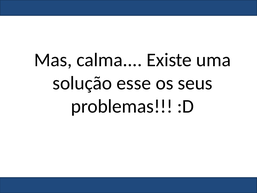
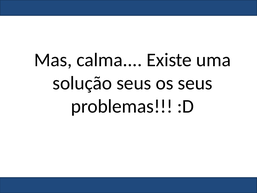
solução esse: esse -> seus (134, 83)
